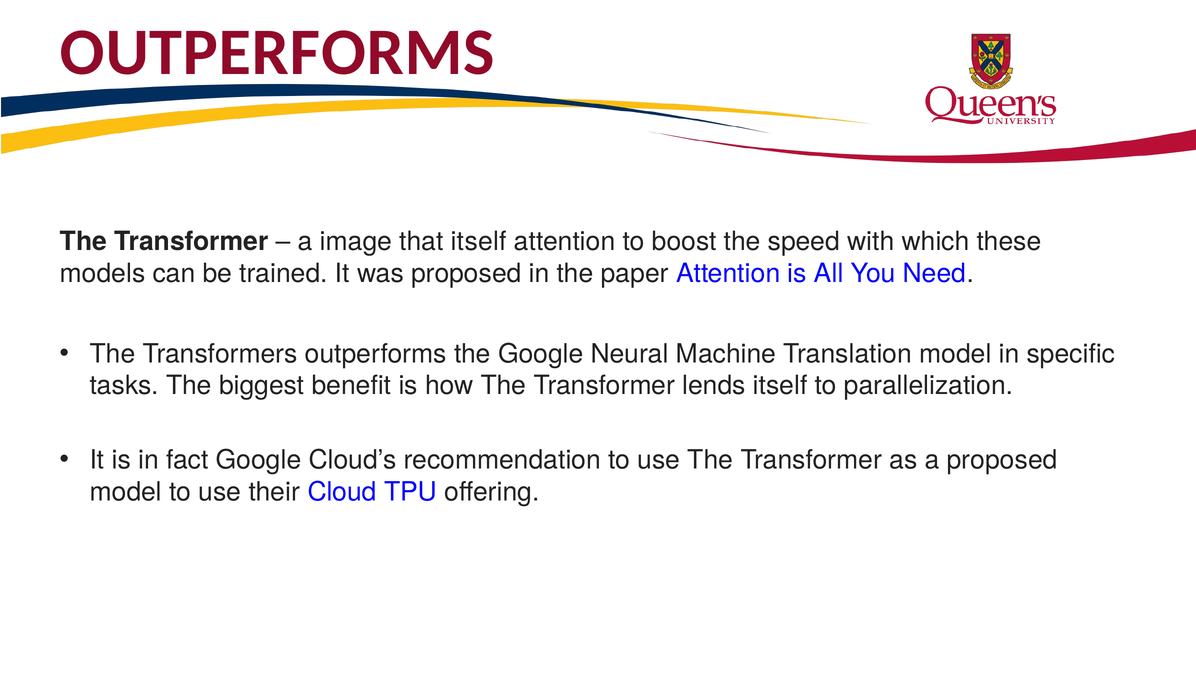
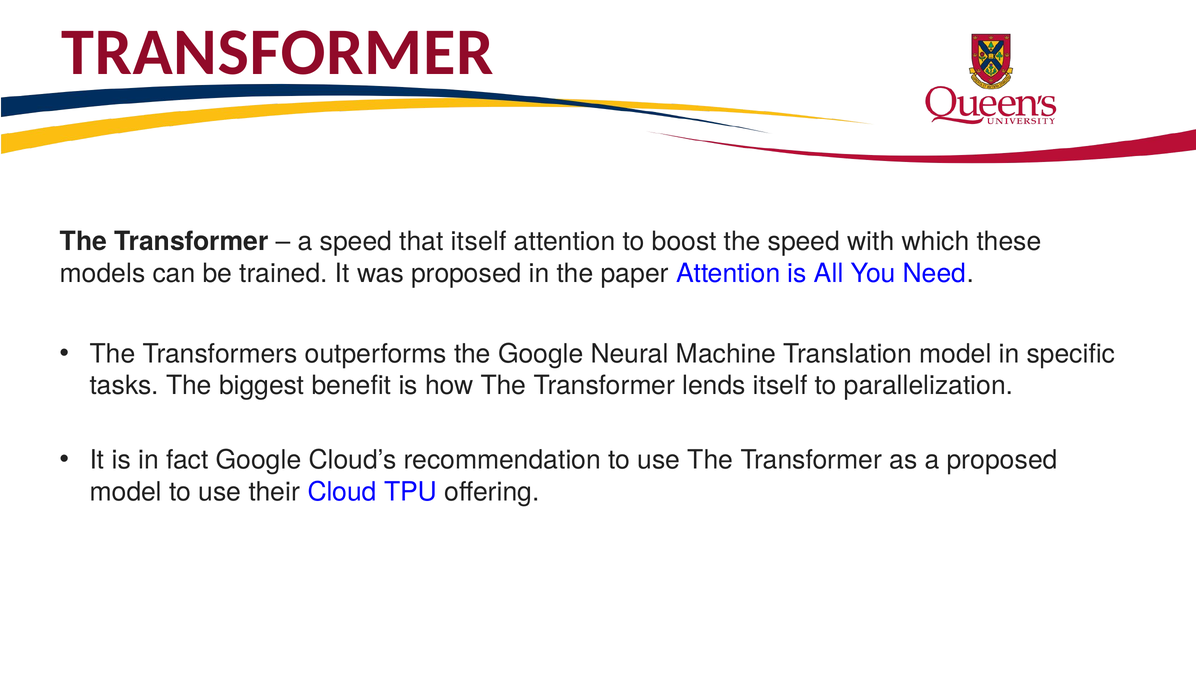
OUTPERFORMS: OUTPERFORMS -> TRANSFORMER (277, 52)
a image: image -> speed (356, 241)
